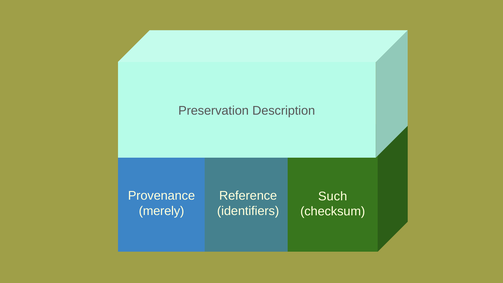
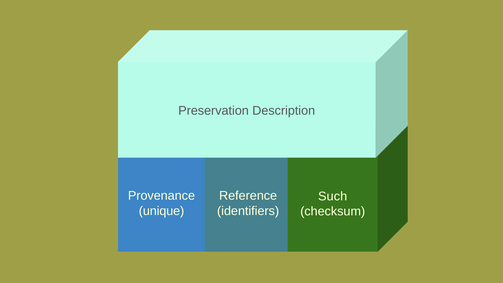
merely: merely -> unique (162, 211)
